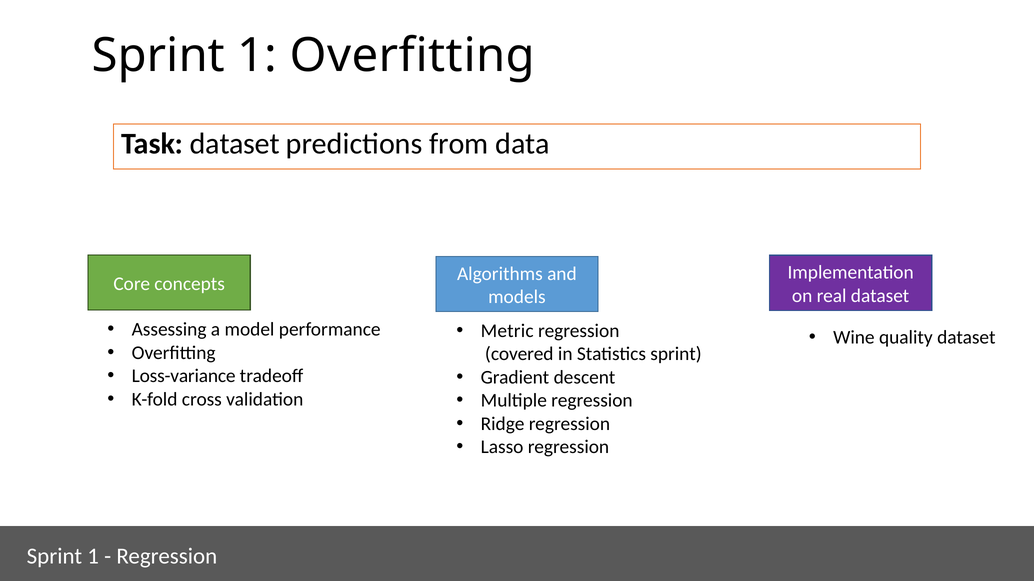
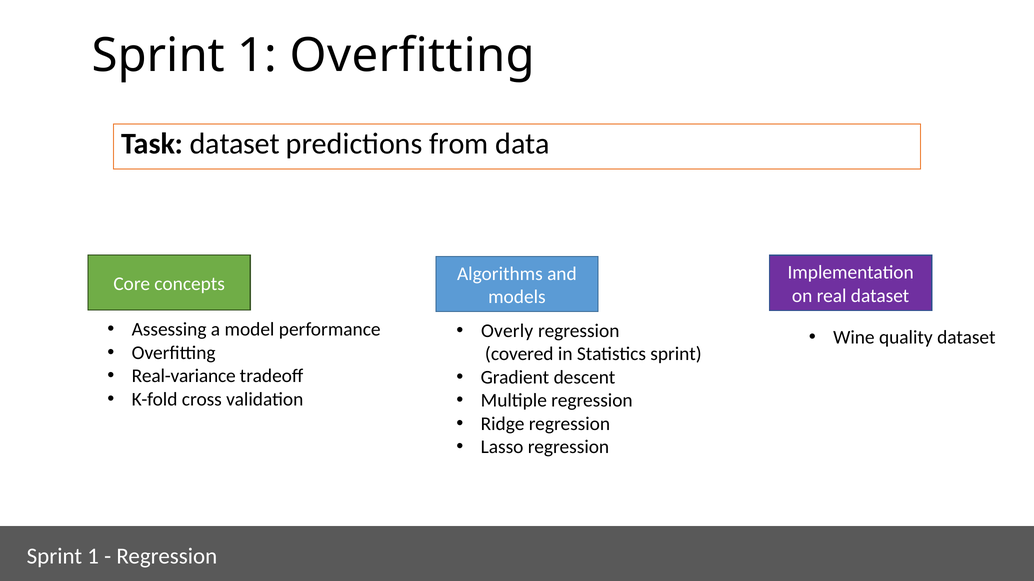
Metric: Metric -> Overly (507, 331)
Loss-variance: Loss-variance -> Real-variance (184, 376)
